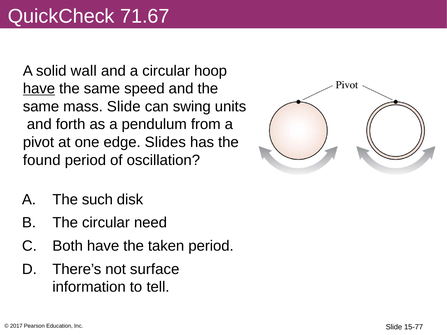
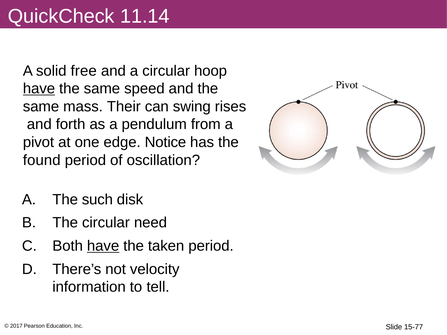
71.67: 71.67 -> 11.14 (145, 16)
wall: wall -> free (84, 71)
mass Slide: Slide -> Their (124, 107)
units: units -> rises (231, 107)
Slides: Slides -> Notice (165, 142)
have underline: none -> present (103, 246)
surface: surface -> velocity (155, 269)
